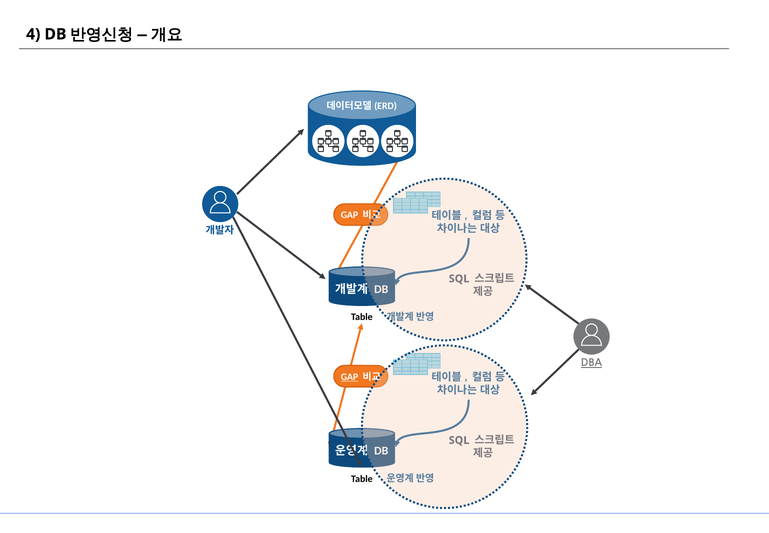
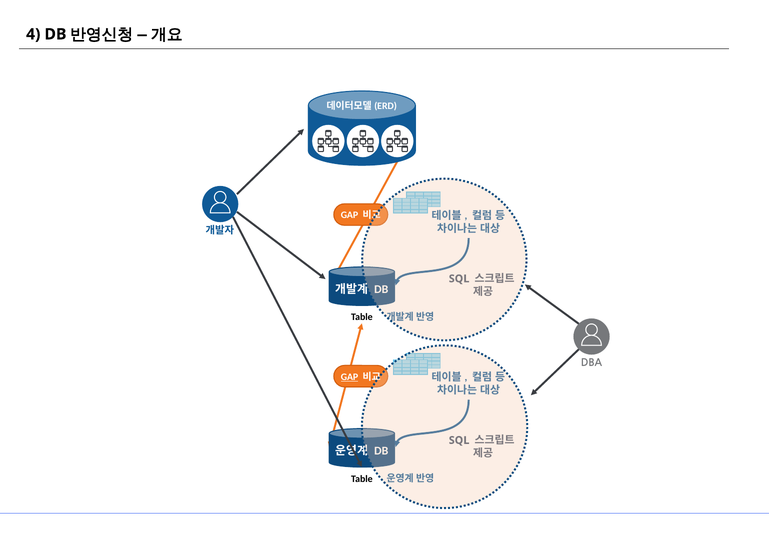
DBA underline: present -> none (592, 363)
